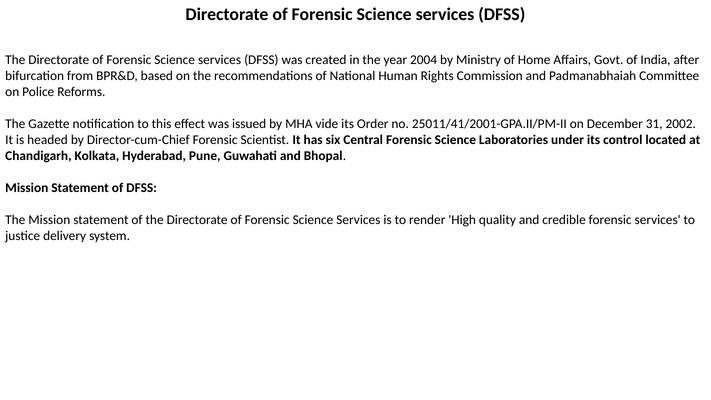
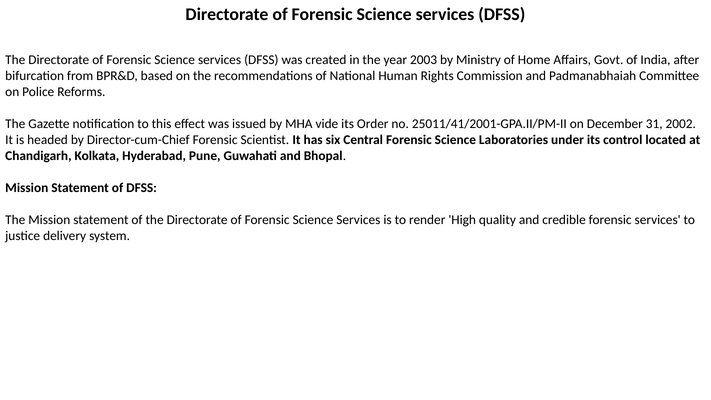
2004: 2004 -> 2003 (424, 60)
